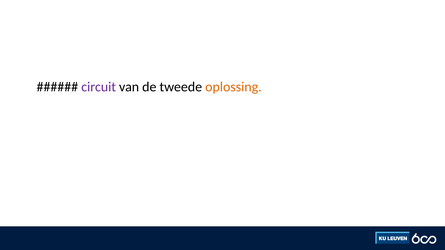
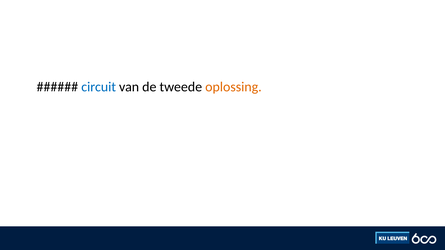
circuit colour: purple -> blue (99, 87)
